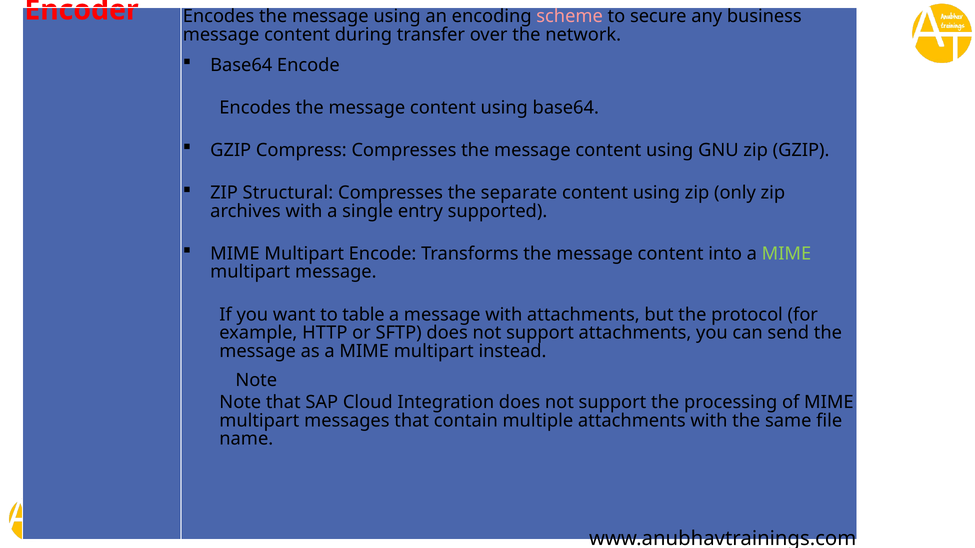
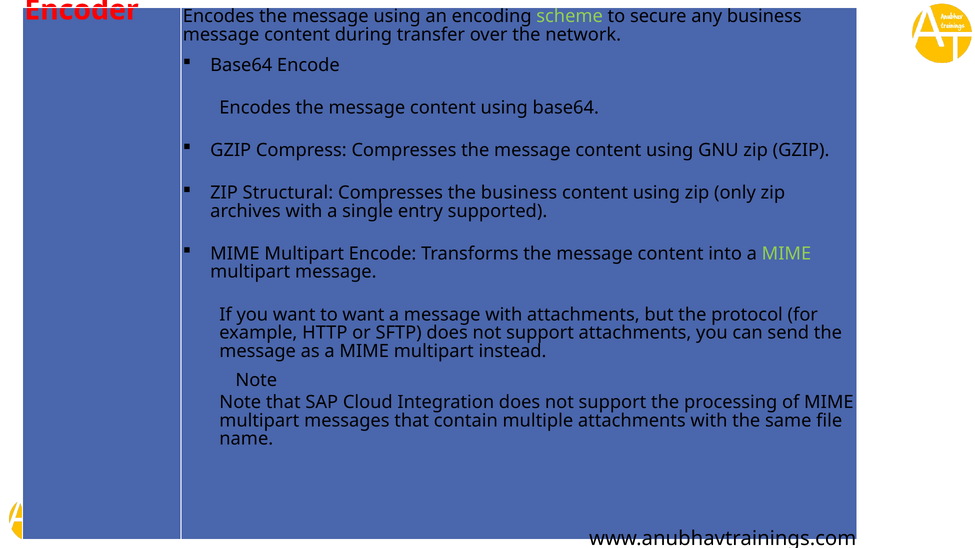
scheme colour: pink -> light green (570, 16)
the separate: separate -> business (519, 193)
to table: table -> want (363, 315)
